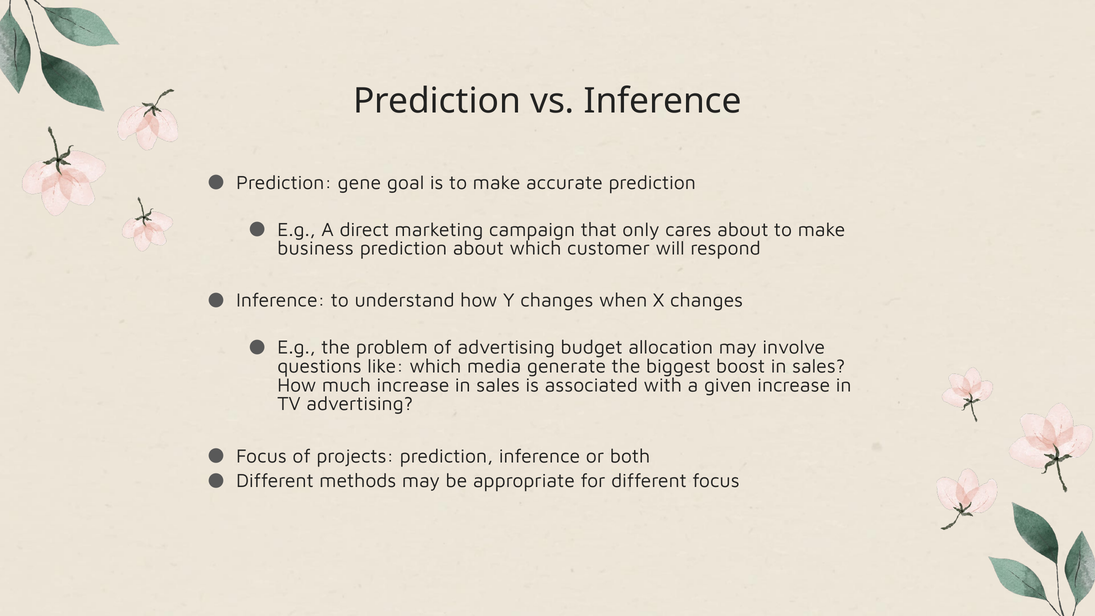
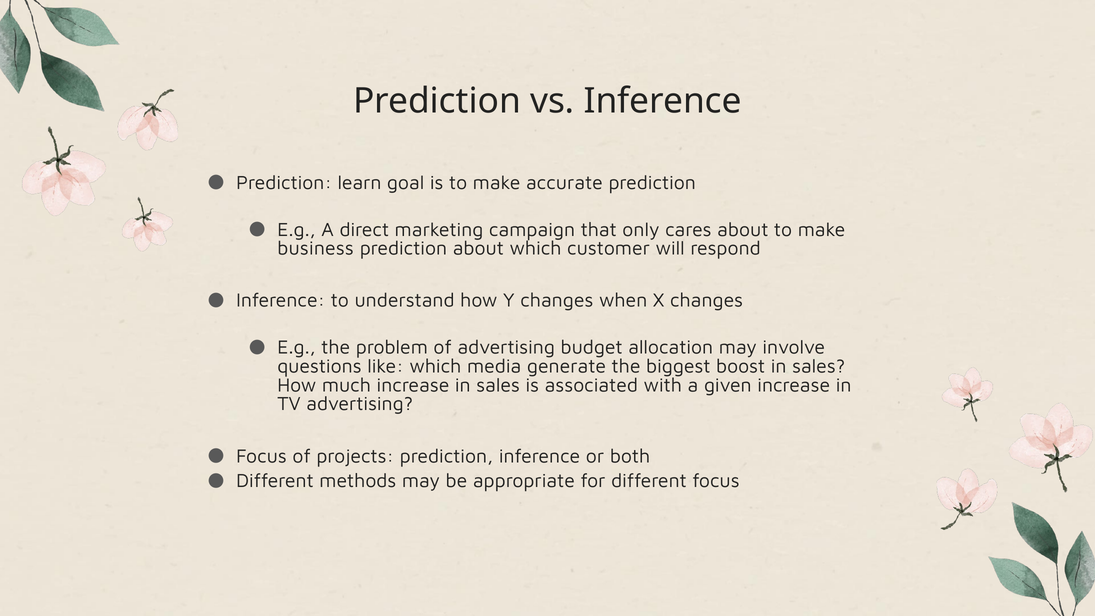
gene: gene -> learn (360, 183)
